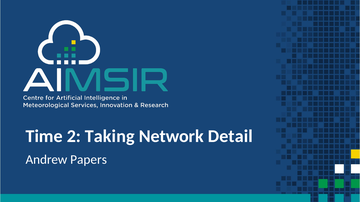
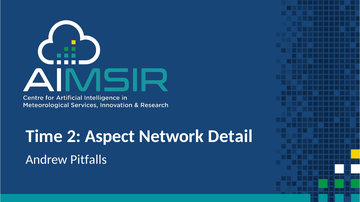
Taking: Taking -> Aspect (110, 136)
Papers: Papers -> Pitfalls (89, 160)
